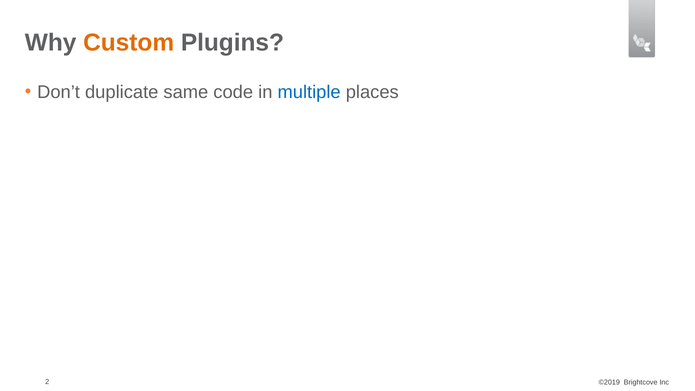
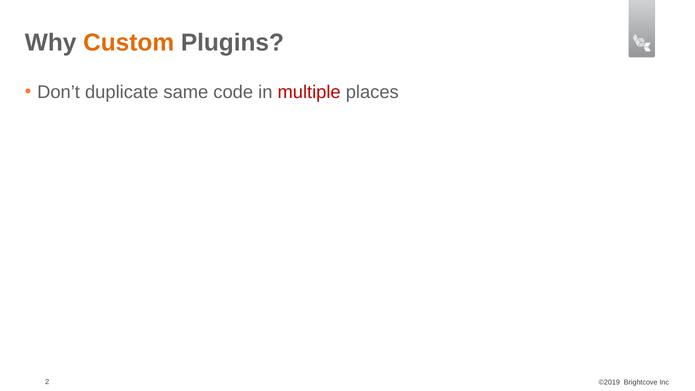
multiple colour: blue -> red (309, 92)
